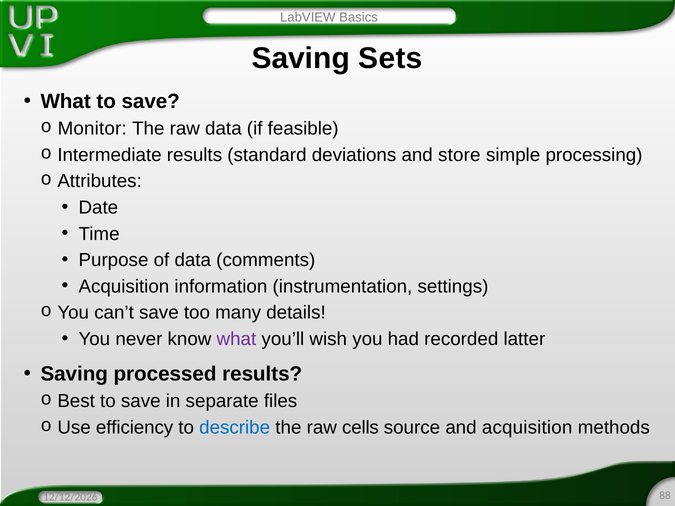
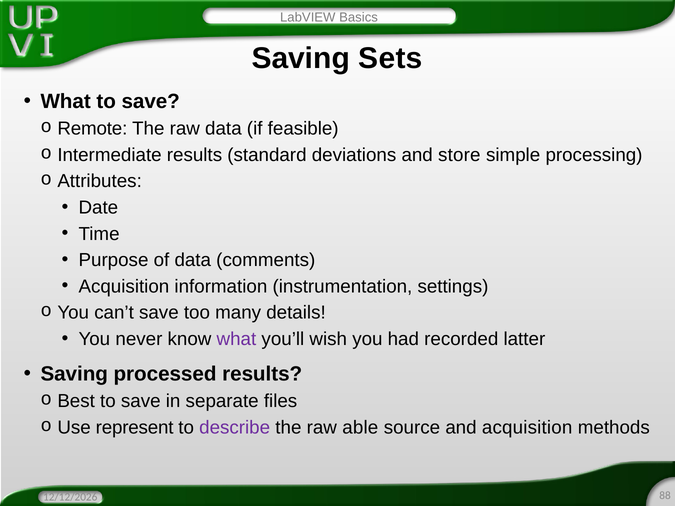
Monitor: Monitor -> Remote (92, 129)
efficiency: efficiency -> represent (135, 428)
describe colour: blue -> purple (235, 428)
cells: cells -> able (360, 428)
